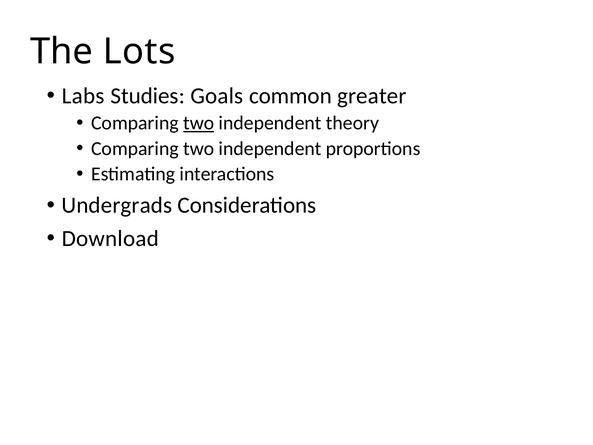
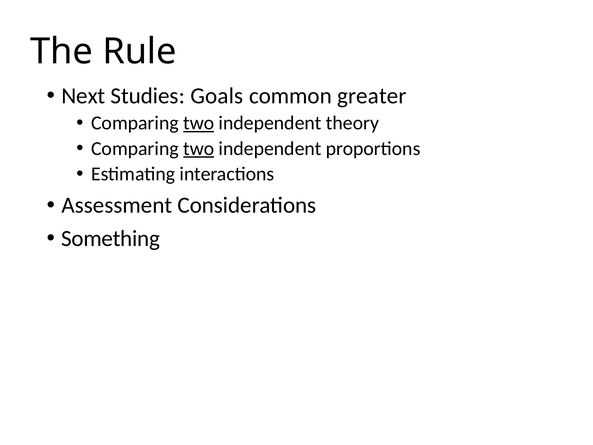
Lots: Lots -> Rule (139, 52)
Labs: Labs -> Next (83, 96)
two underline: none -> present (199, 148)
Undergrads: Undergrads -> Assessment (117, 205)
Download: Download -> Something (111, 238)
